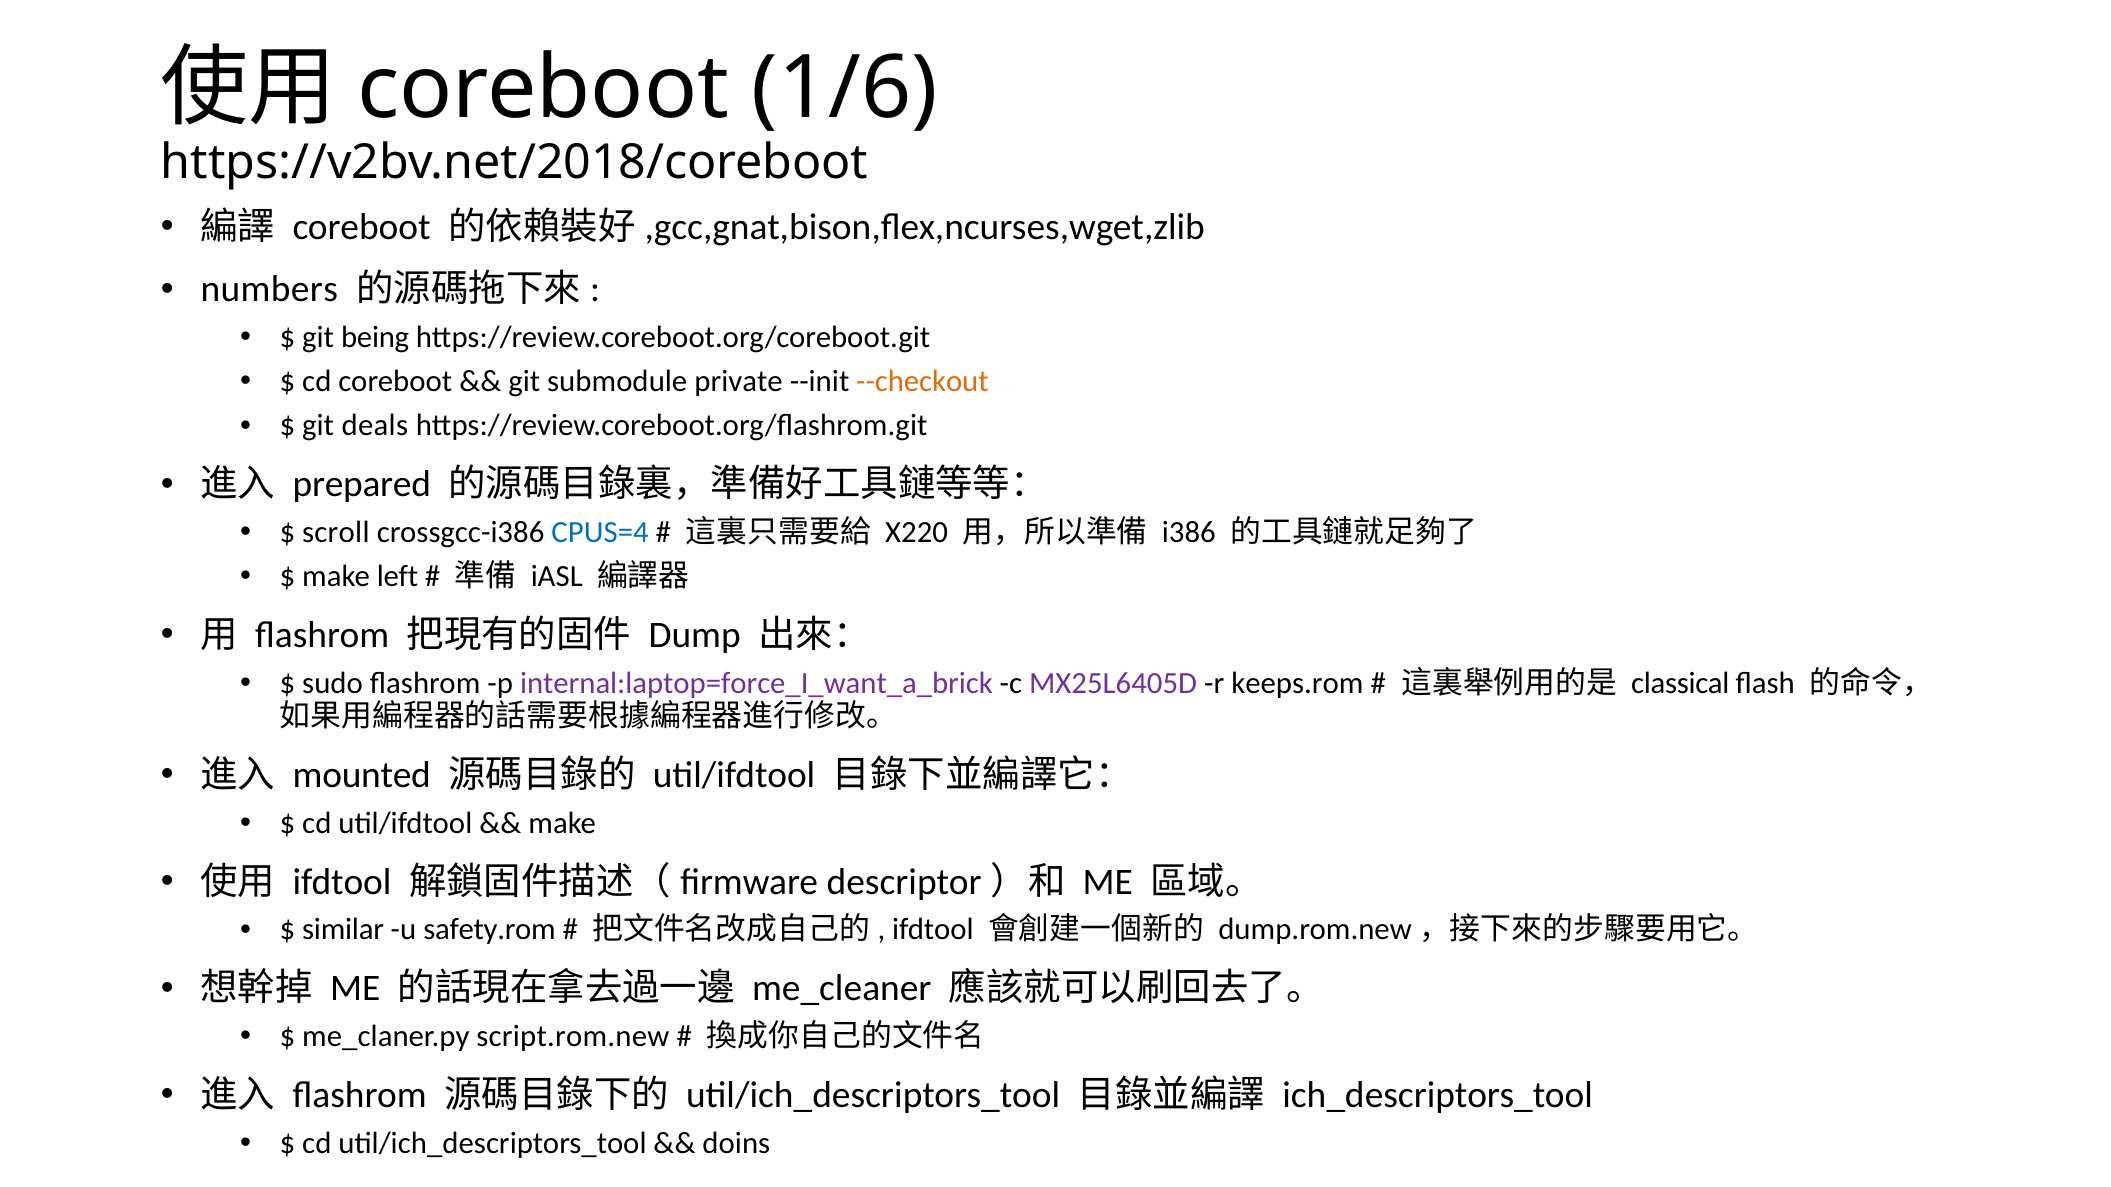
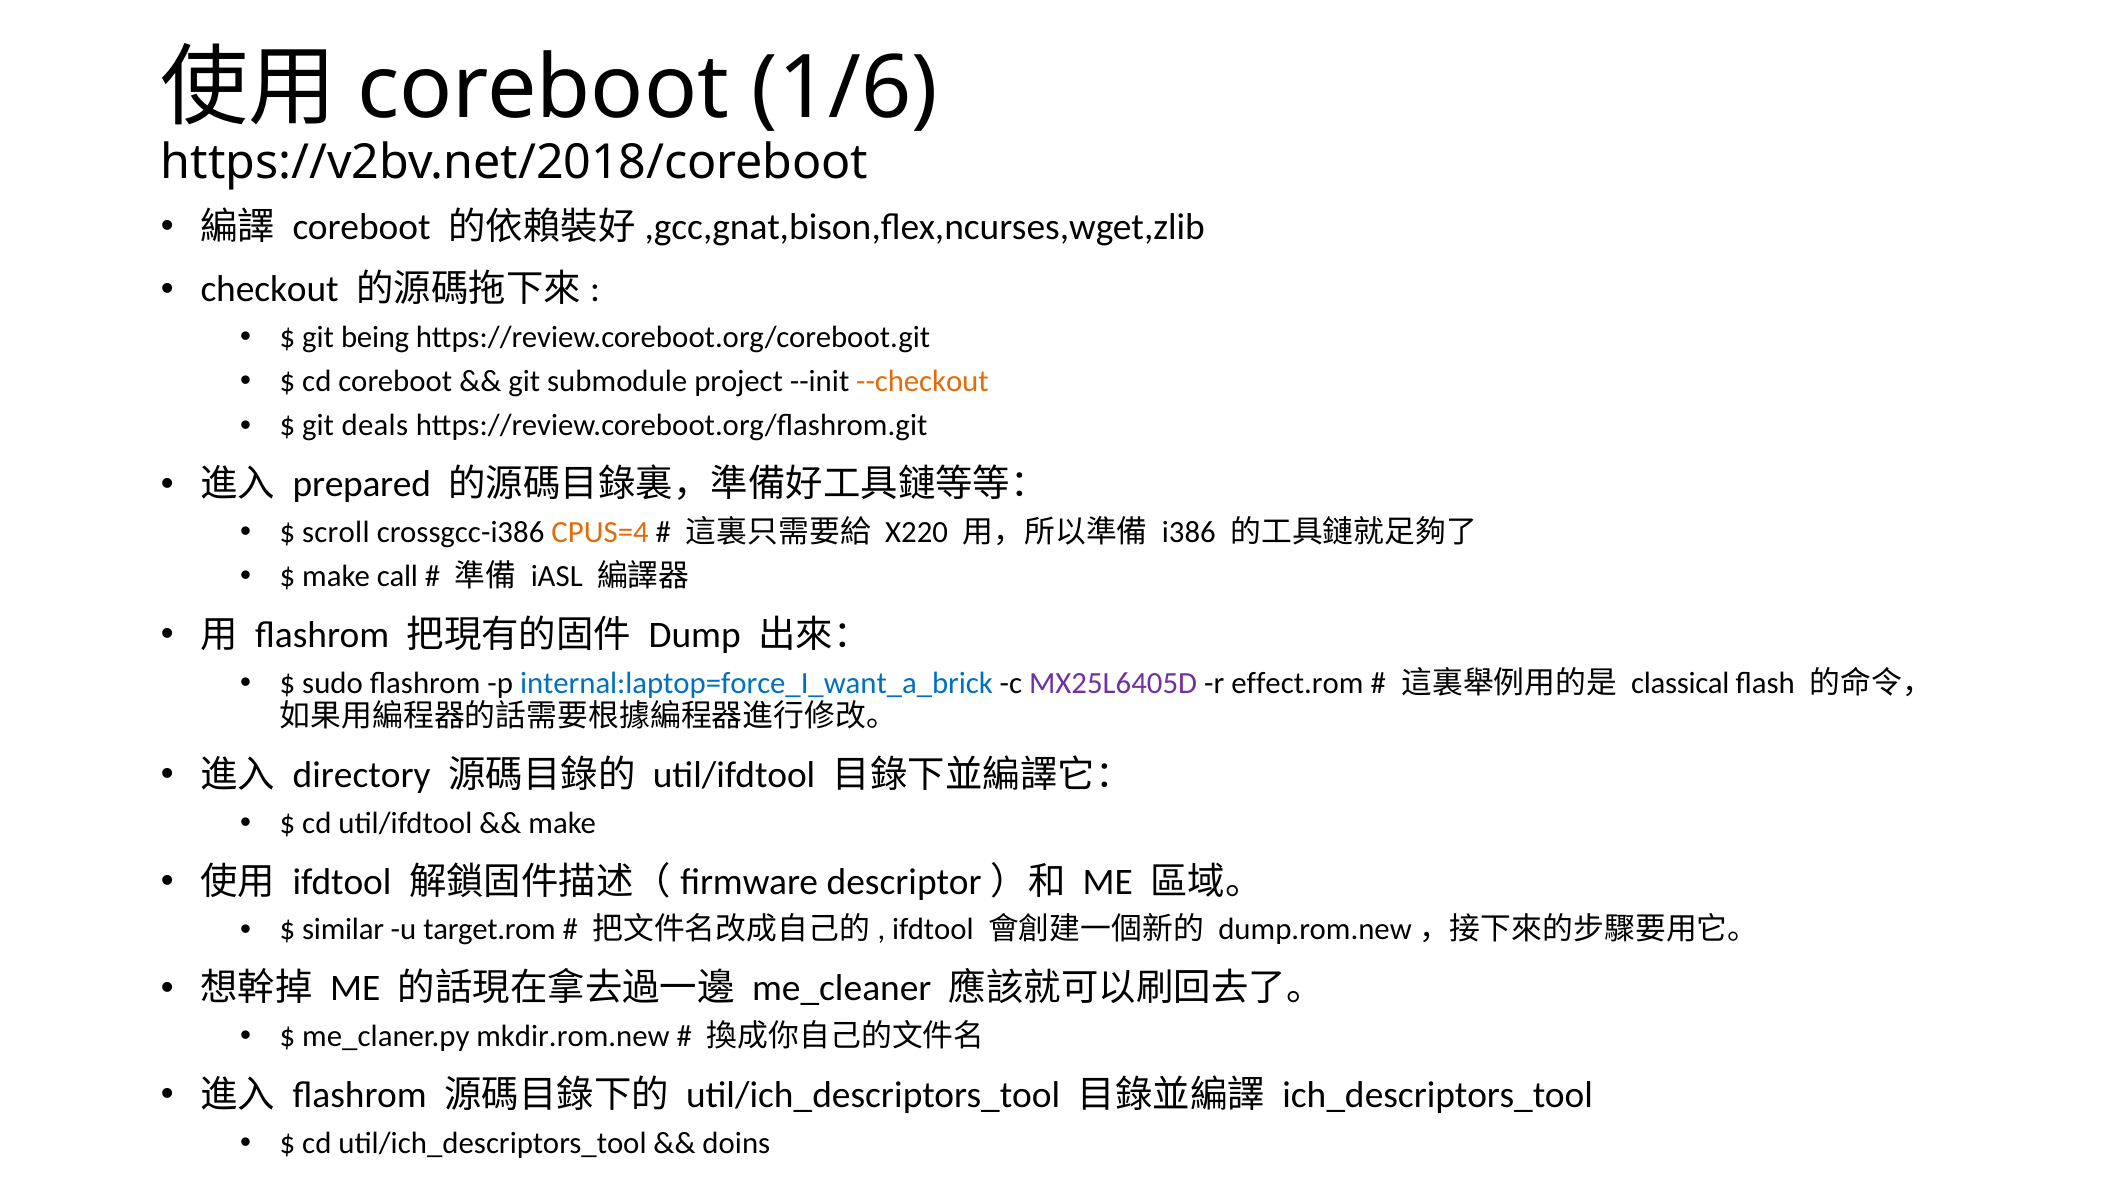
numbers: numbers -> checkout (270, 290)
private: private -> project (739, 382)
CPUS=4 colour: blue -> orange (600, 533)
left: left -> call (397, 577)
internal:laptop=force_I_want_a_brick colour: purple -> blue (756, 684)
keeps.rom: keeps.rom -> effect.rom (1297, 684)
mounted: mounted -> directory (362, 776)
safety.rom: safety.rom -> target.rom (490, 930)
script.rom.new: script.rom.new -> mkdir.rom.new (573, 1037)
